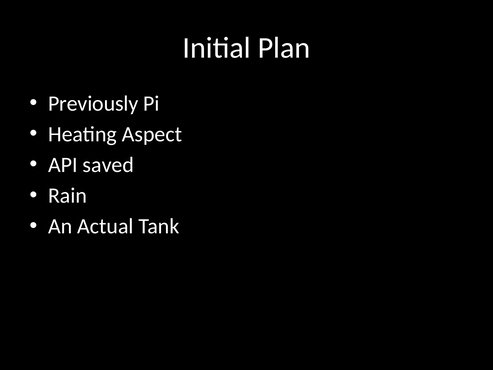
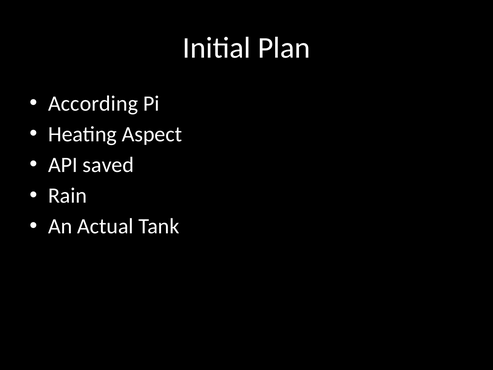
Previously: Previously -> According (93, 103)
